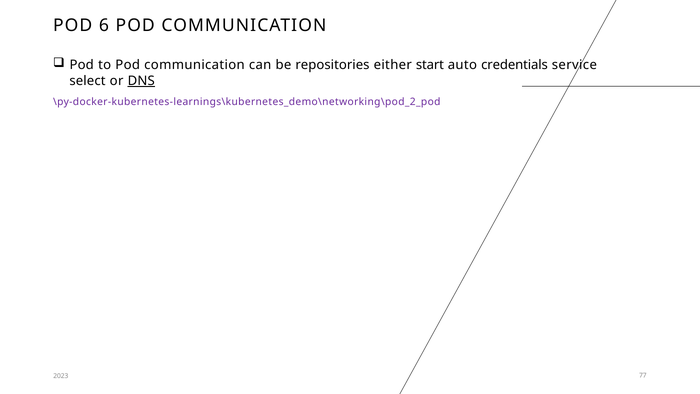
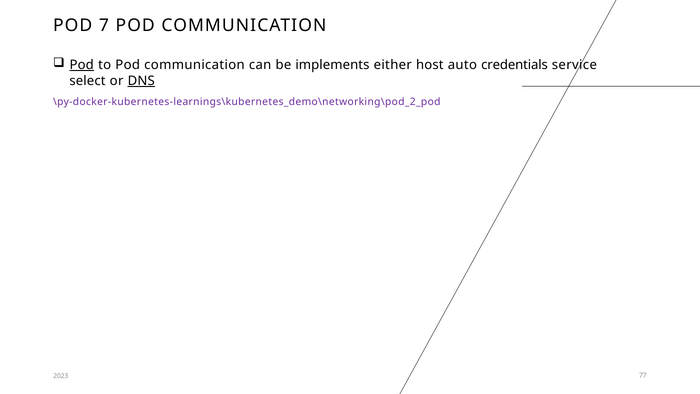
6: 6 -> 7 (104, 26)
Pod underline: none -> present (82, 65)
repositories: repositories -> implements (332, 65)
start: start -> host (430, 65)
